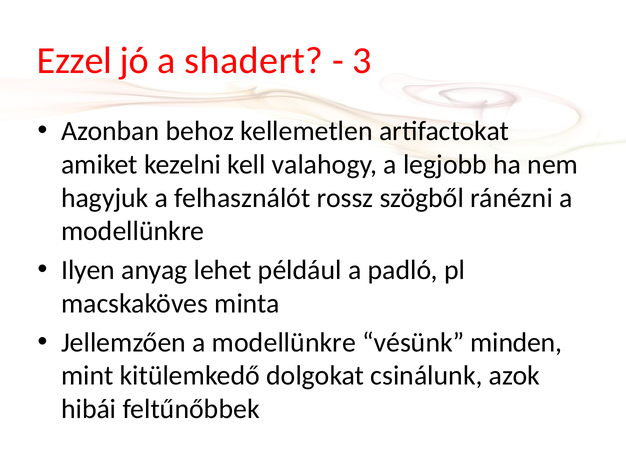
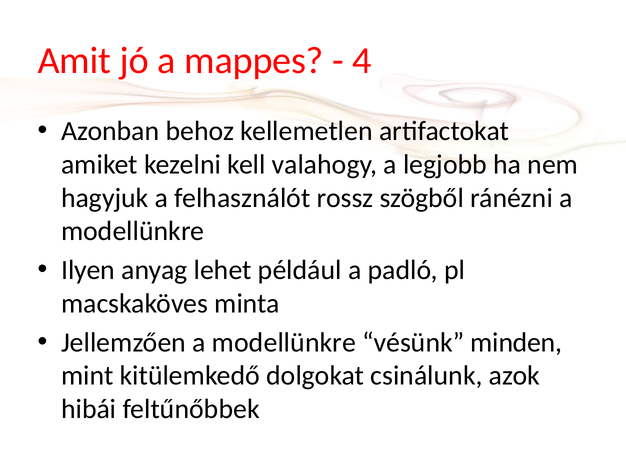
Ezzel: Ezzel -> Amit (74, 61)
shadert: shadert -> mappes (254, 61)
3: 3 -> 4 (362, 61)
